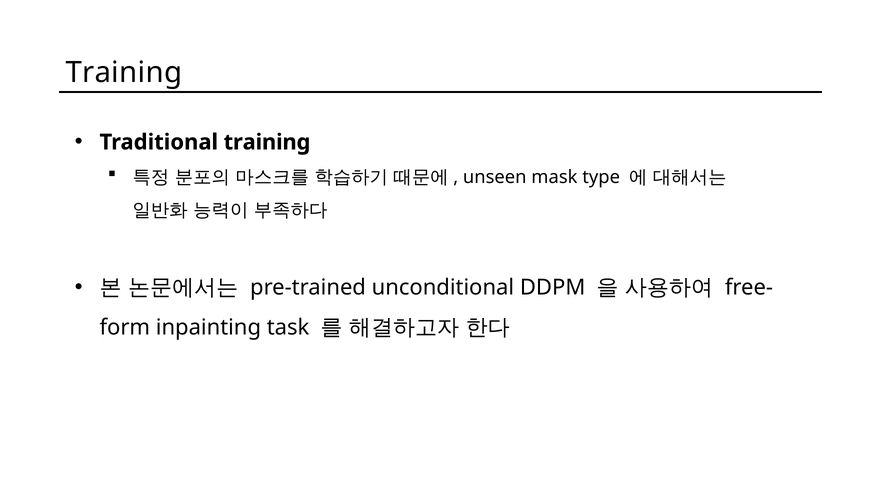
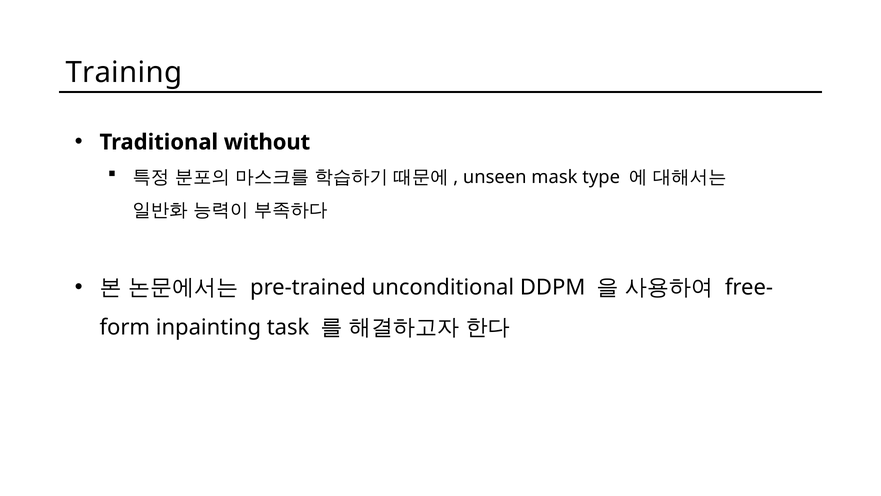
Traditional training: training -> without (267, 142)
